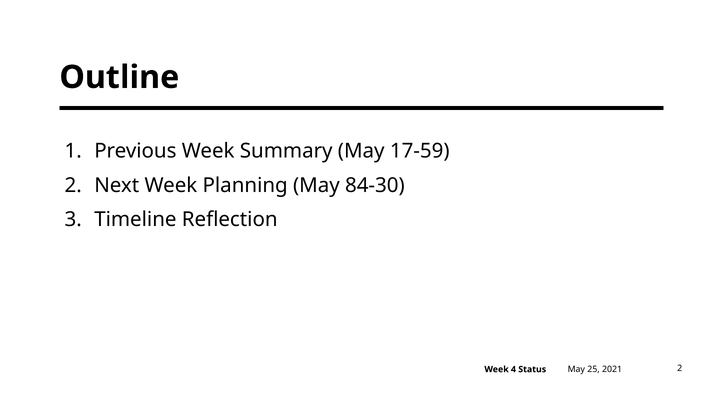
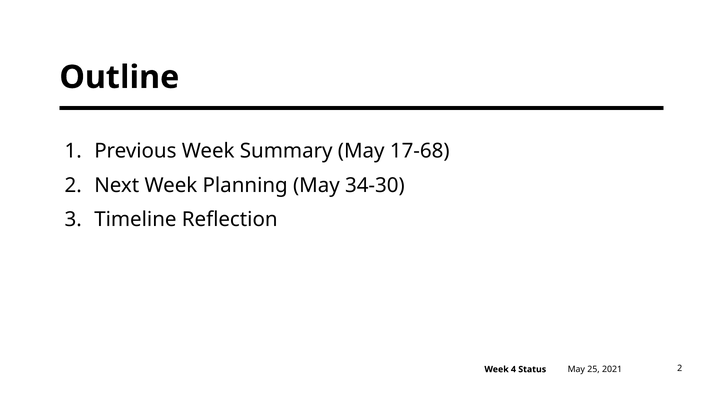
17-59: 17-59 -> 17-68 (420, 151)
84-30: 84-30 -> 34-30 (375, 185)
